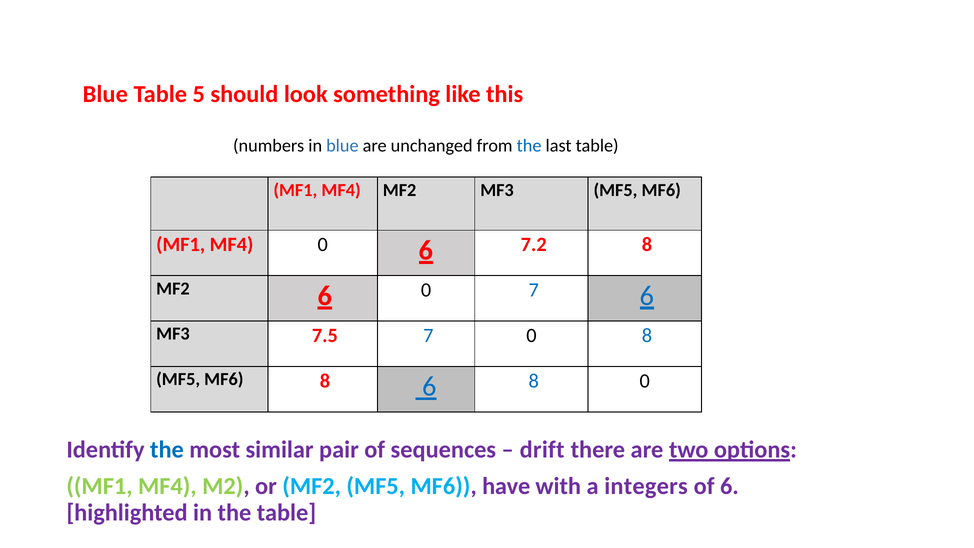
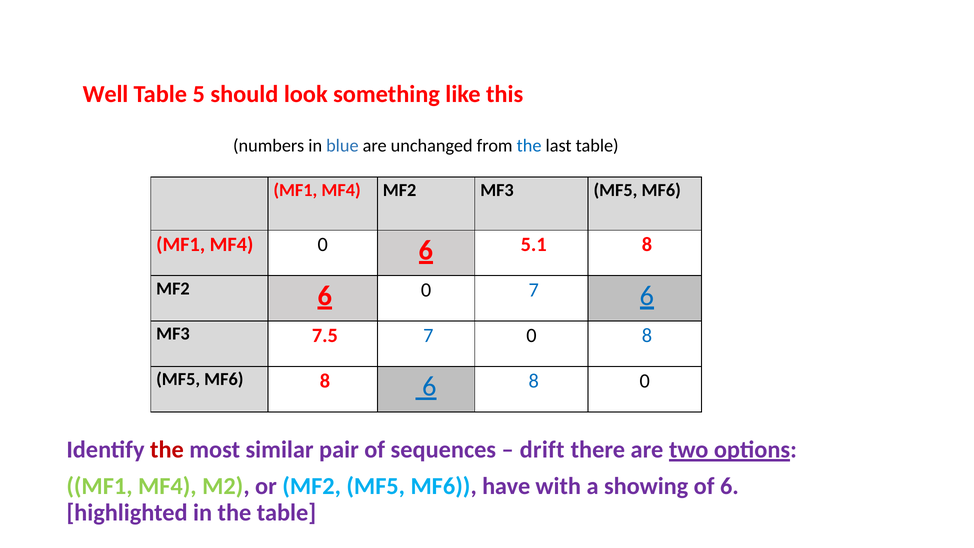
Blue: Blue -> Well (105, 94)
7.2: 7.2 -> 5.1 (534, 245)
the colour: blue -> red (167, 450)
integers: integers -> showing (646, 486)
